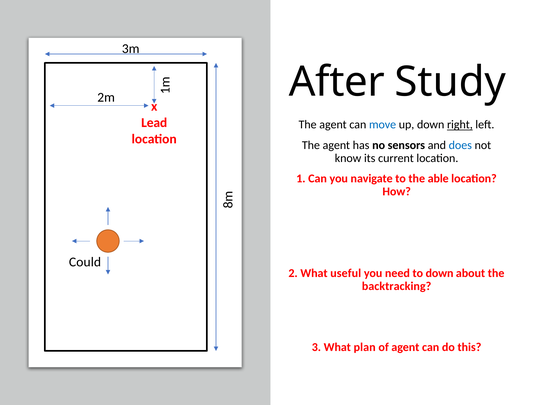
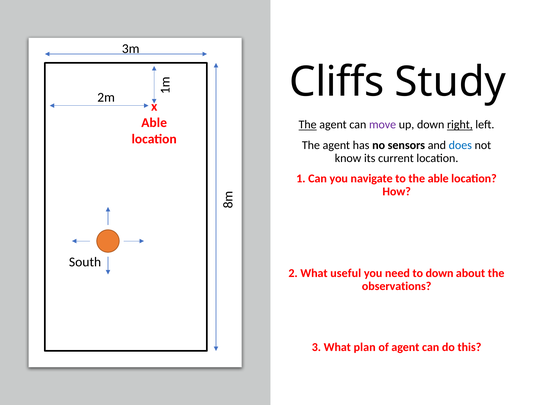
After: After -> Cliffs (337, 82)
Lead: Lead -> Able (154, 123)
The underline: none -> present (308, 125)
move colour: blue -> purple (383, 125)
Could: Could -> South (85, 262)
backtracking: backtracking -> observations (397, 286)
